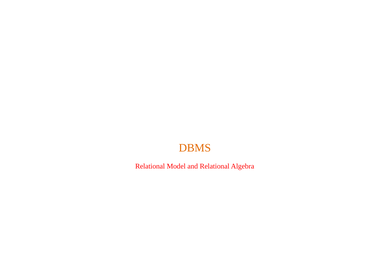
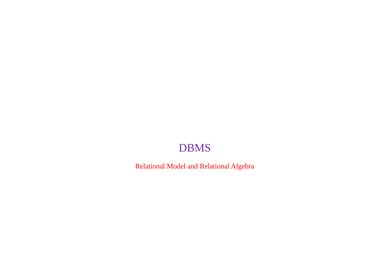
DBMS colour: orange -> purple (195, 148)
